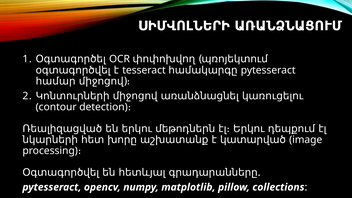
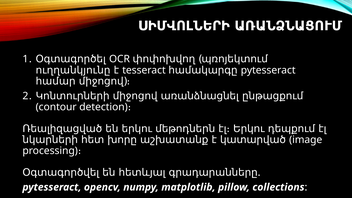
oգտագործվել: oգտագործվել -> ուղղանկյունը (73, 70)
կառուցելու: կառուցելու -> ընթացքում (273, 96)
